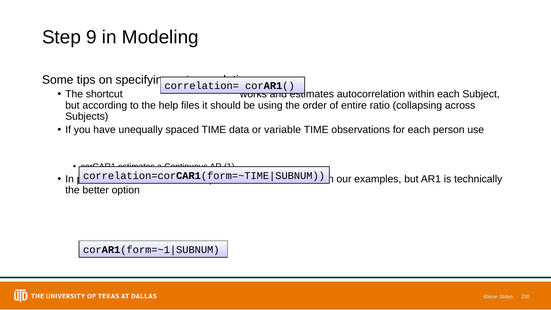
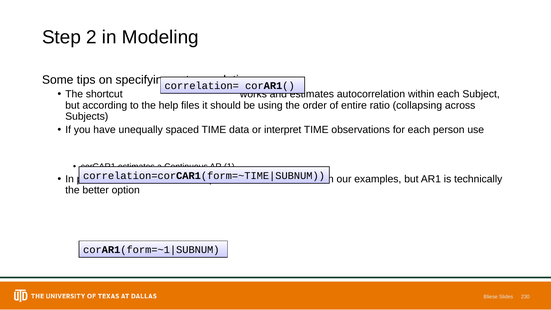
9: 9 -> 2 (91, 37)
variable: variable -> interpret (283, 130)
